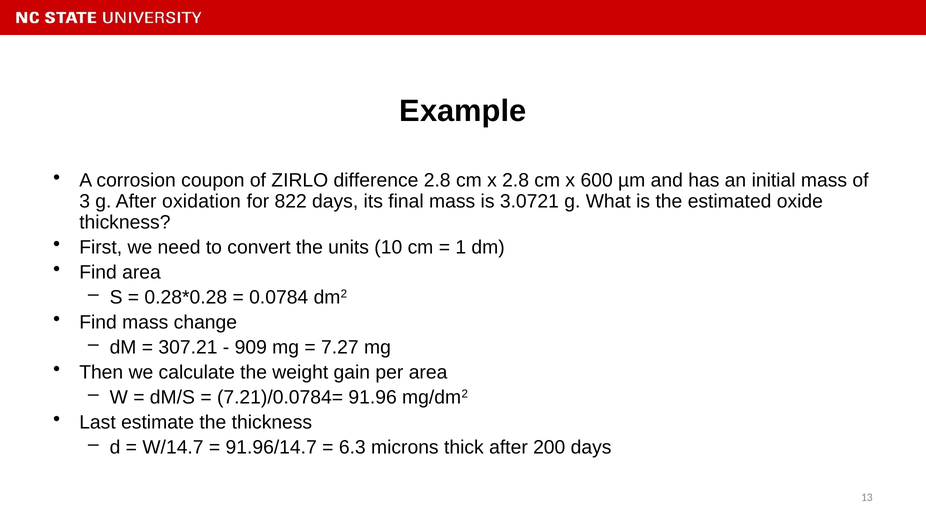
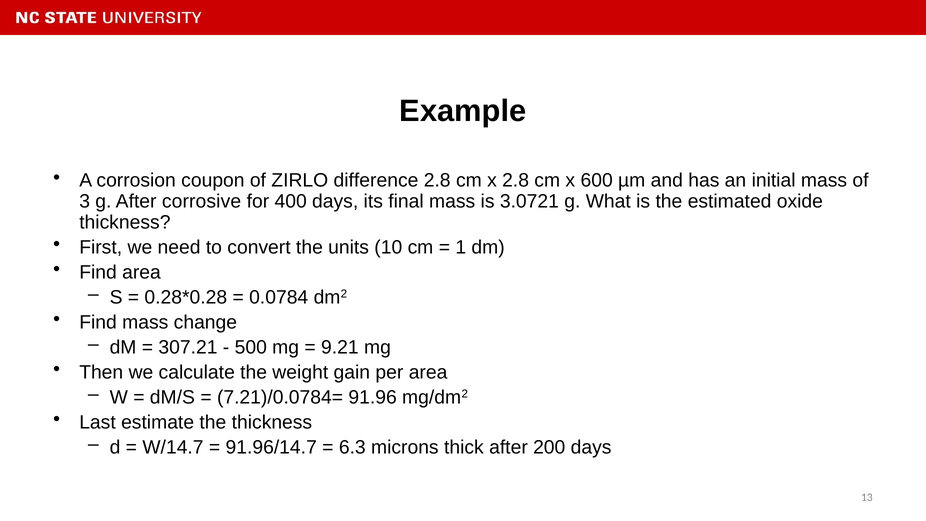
oxidation: oxidation -> corrosive (202, 201)
822: 822 -> 400 (291, 201)
909: 909 -> 500 (251, 347)
7.27: 7.27 -> 9.21 (340, 347)
